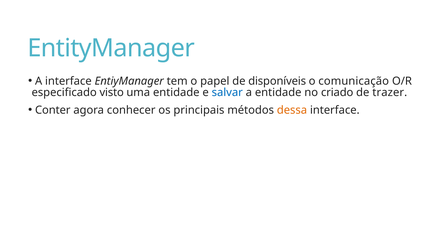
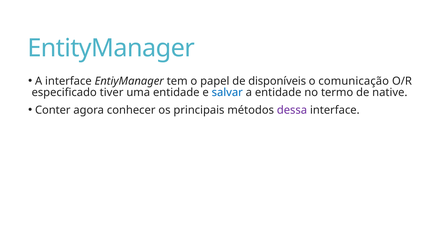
visto: visto -> tiver (112, 92)
criado: criado -> termo (337, 92)
trazer: trazer -> native (390, 92)
dessa colour: orange -> purple (292, 110)
